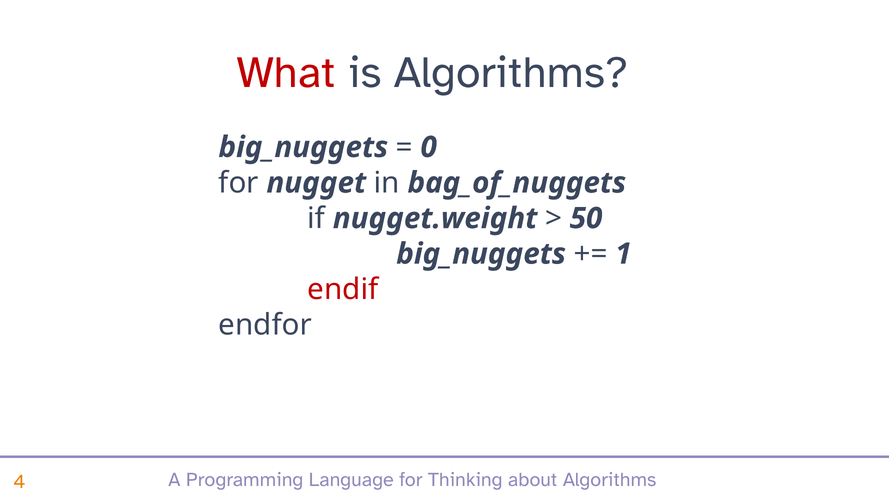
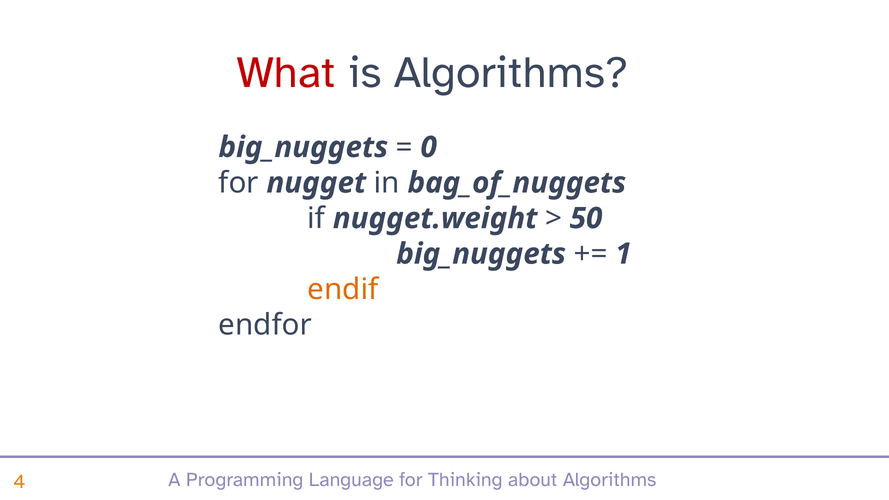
endif colour: red -> orange (343, 290)
